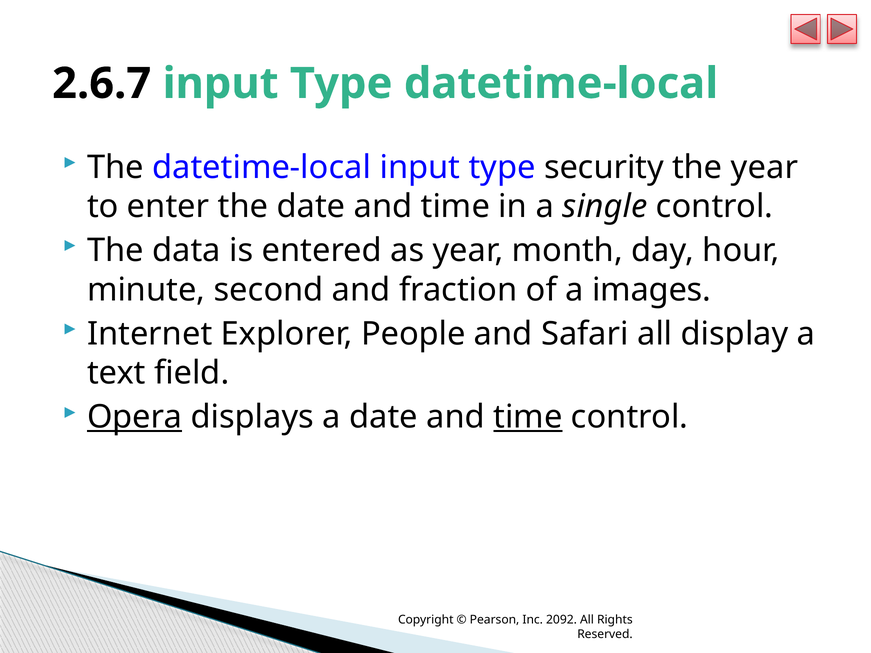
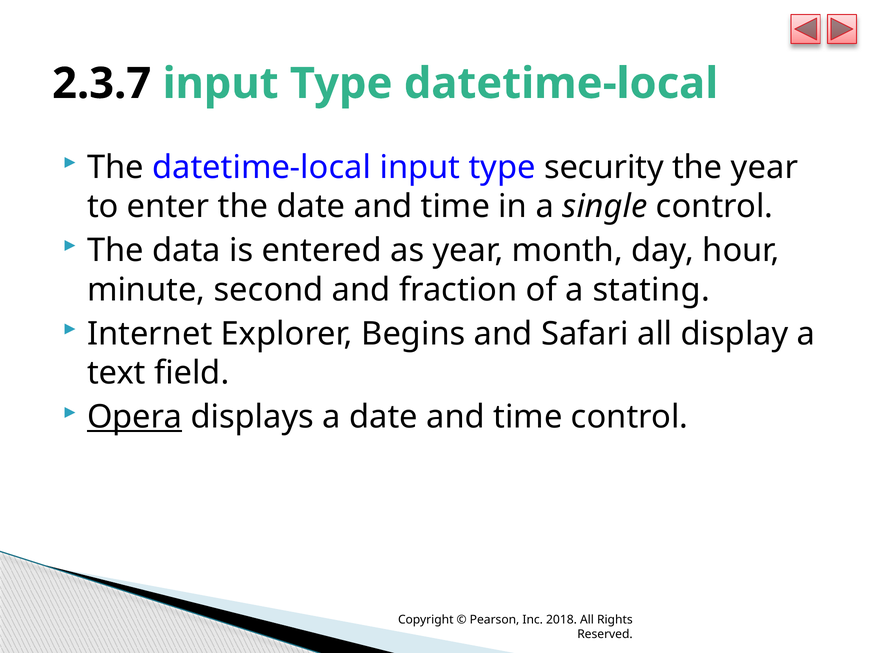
2.6.7: 2.6.7 -> 2.3.7 (102, 84)
images: images -> stating (651, 290)
People: People -> Begins (413, 334)
time underline: present -> none (528, 417)
2092: 2092 -> 2018 (562, 620)
